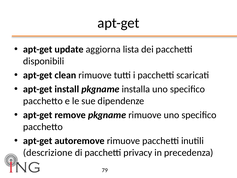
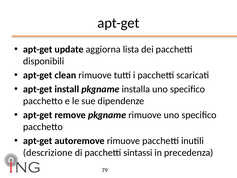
privacy: privacy -> sintassi (138, 153)
